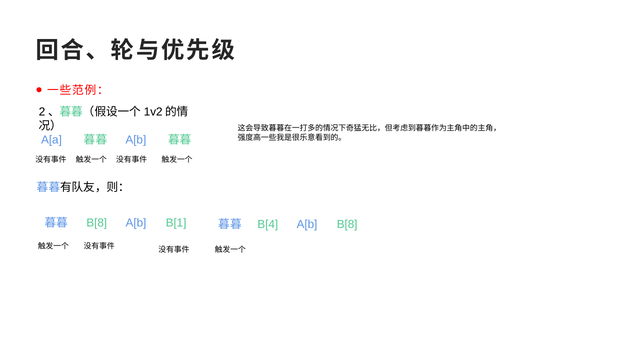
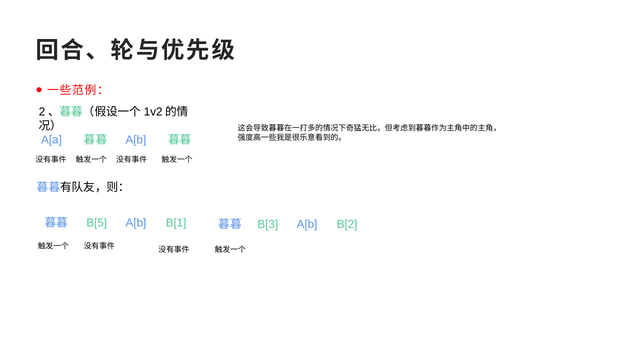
B[8: B[8 -> B[5 (97, 223)
B[4: B[4 -> B[3 (268, 224)
A[b B[8: B[8 -> B[2 (347, 224)
